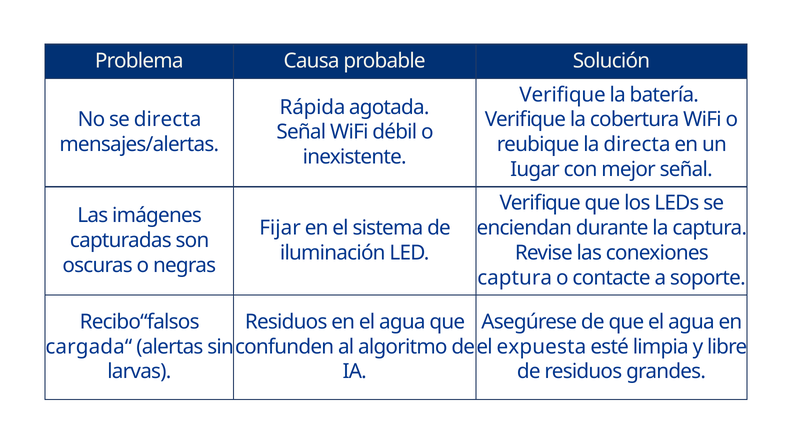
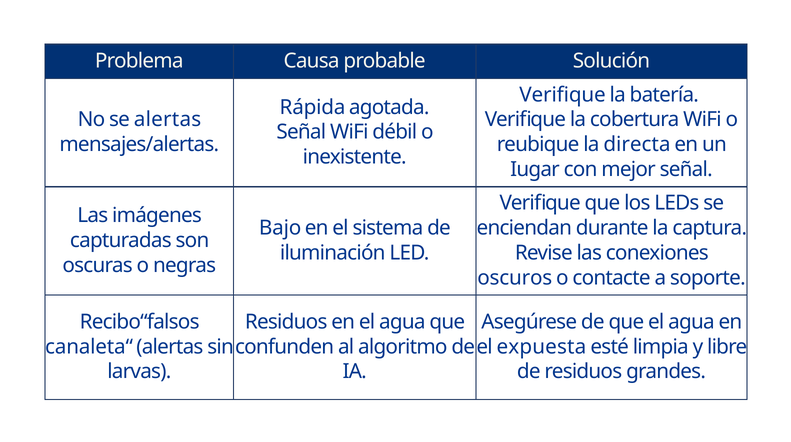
se directa: directa -> alertas (168, 119)
Fijar: Fijar -> Bajo (280, 228)
captura: captura -> oscuros (515, 277)
cargada“: cargada“ -> canaleta“ (89, 346)
